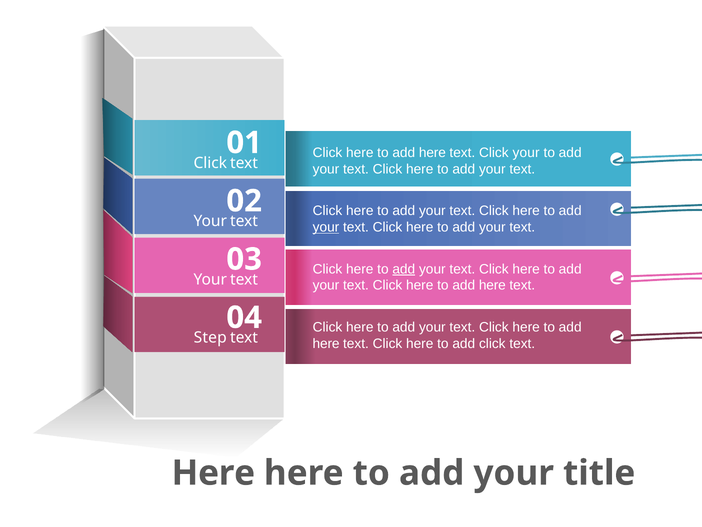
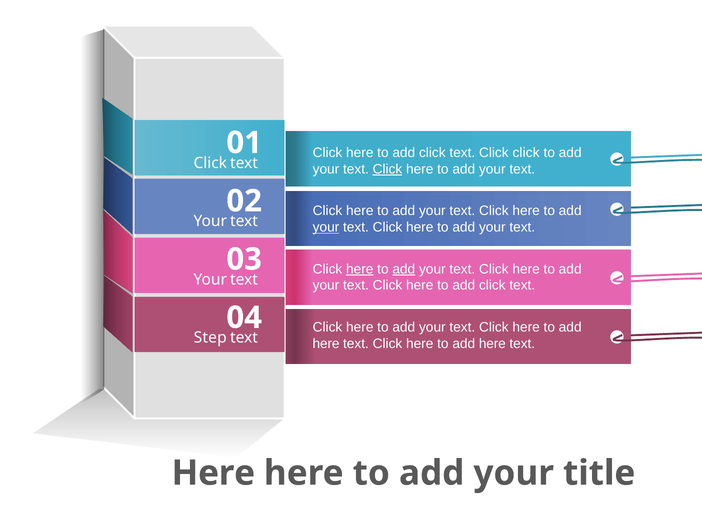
here: here -> click (432, 153)
Click your: your -> click (526, 153)
Click underline: none -> present (387, 169)
here underline: none -> present (360, 269)
here: here -> click (492, 285)
click: click -> here (492, 343)
